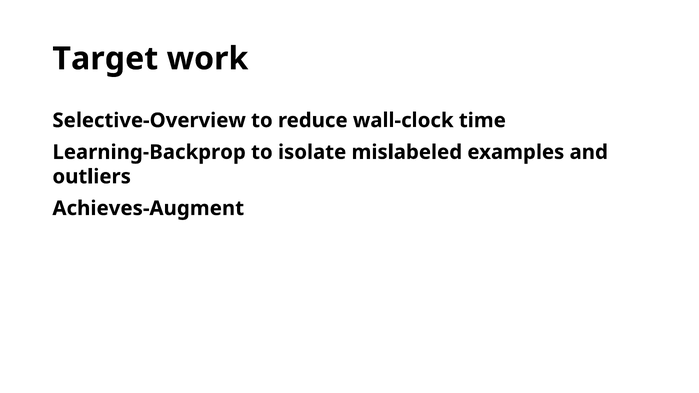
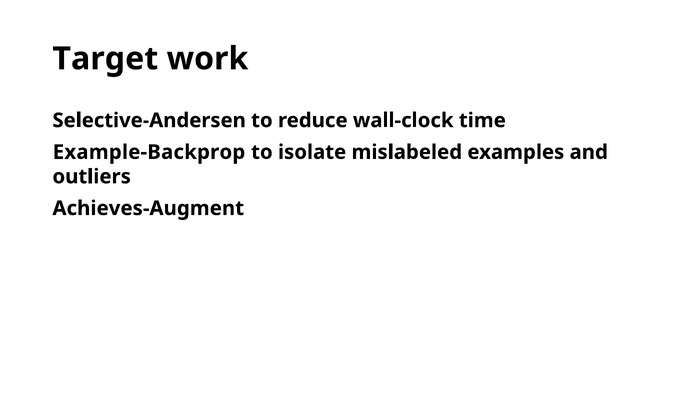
Selective-Overview: Selective-Overview -> Selective-Andersen (149, 121)
Learning-Backprop: Learning-Backprop -> Example-Backprop (149, 152)
